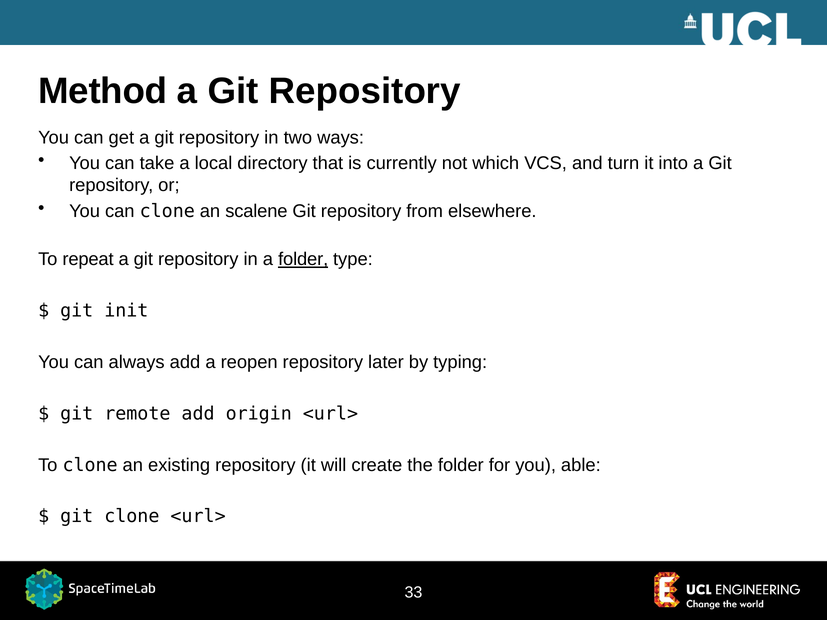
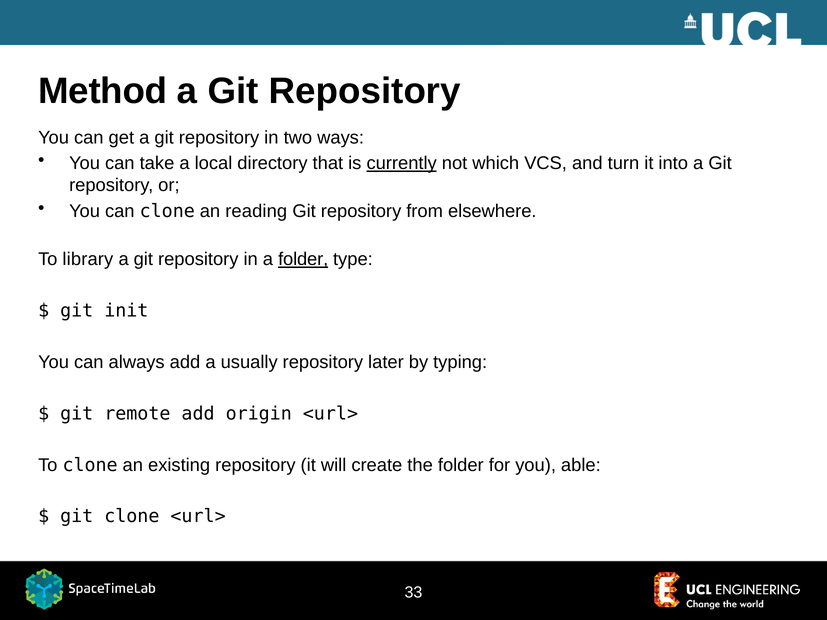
currently underline: none -> present (402, 163)
scalene: scalene -> reading (256, 211)
repeat: repeat -> library (88, 259)
reopen: reopen -> usually (249, 362)
